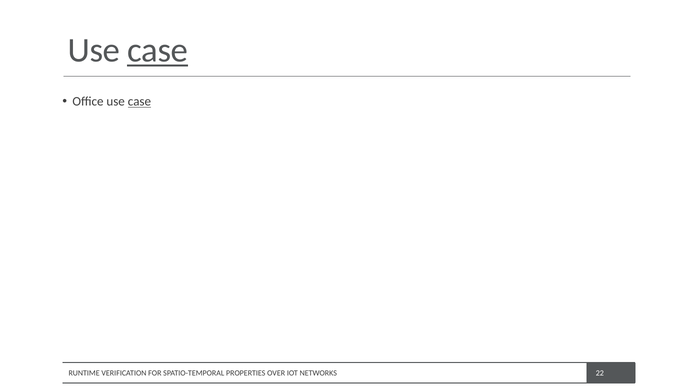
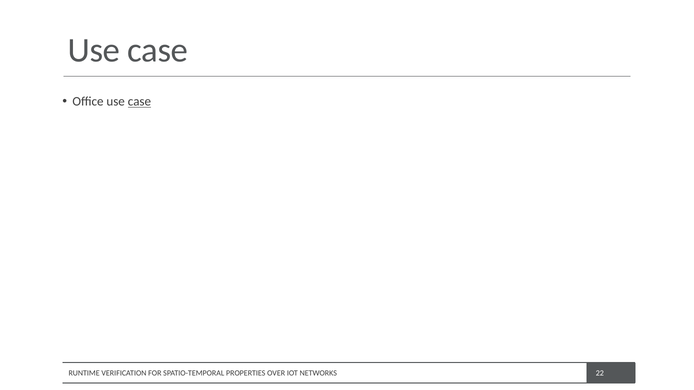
case underline: present -> none (158, 50)
